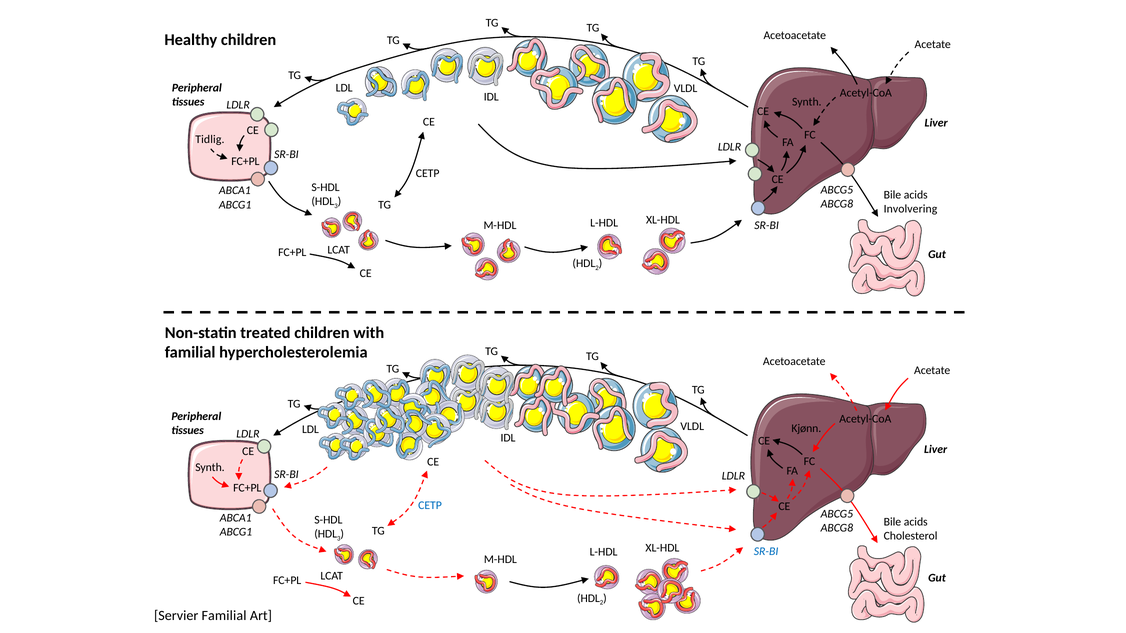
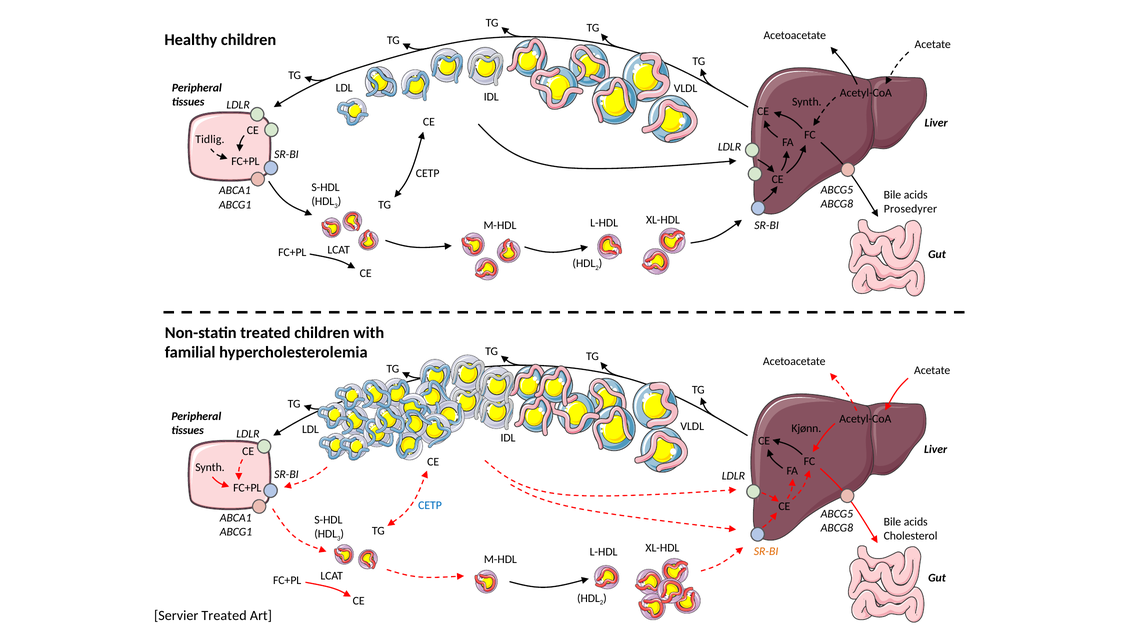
Involvering: Involvering -> Prosedyrer (910, 209)
SR-BI colour: blue -> orange (766, 552)
Servier Familial: Familial -> Treated (224, 616)
